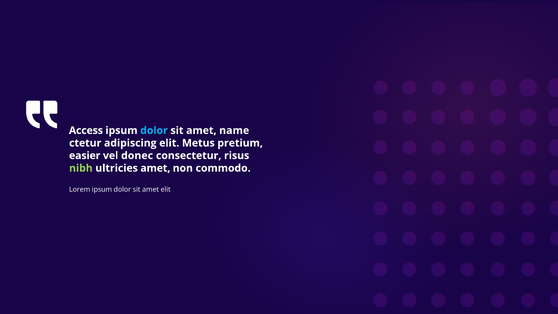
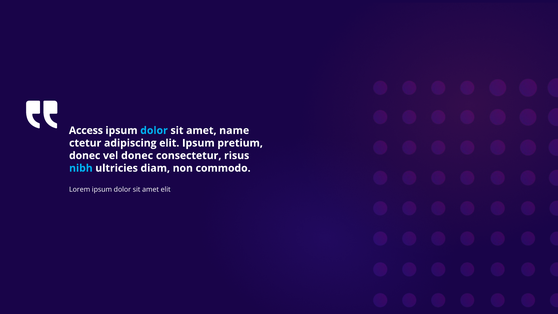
elit Metus: Metus -> Ipsum (198, 143)
easier: easier -> donec (85, 156)
nibh colour: light green -> light blue (81, 168)
ultricies amet: amet -> diam (155, 168)
